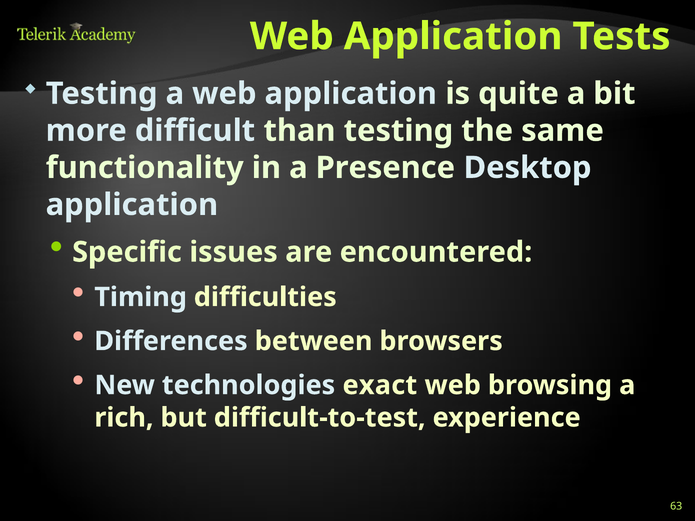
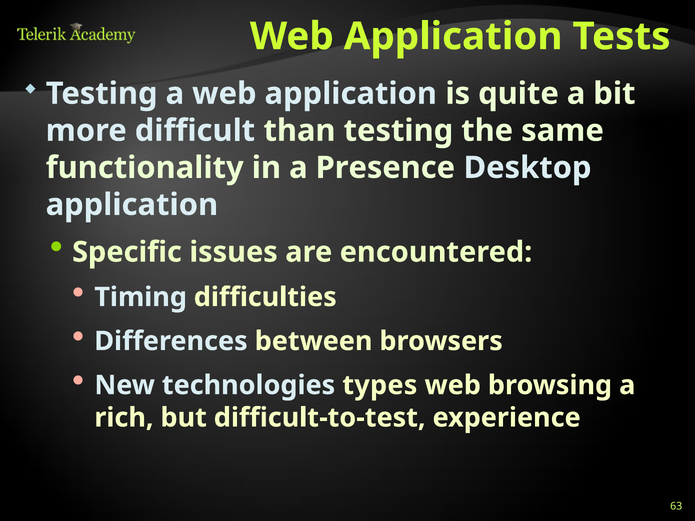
exact: exact -> types (380, 385)
